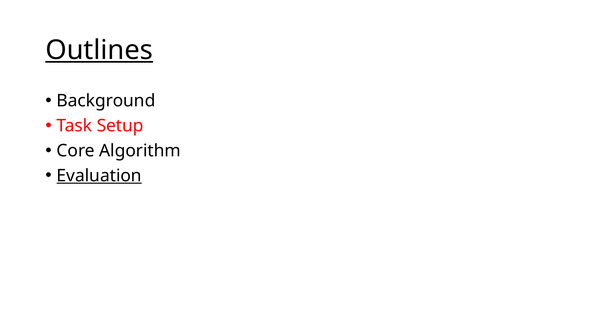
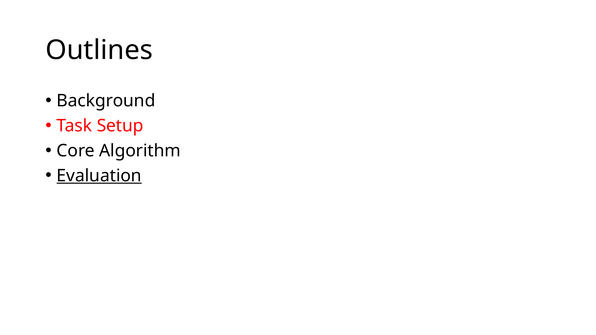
Outlines underline: present -> none (99, 50)
